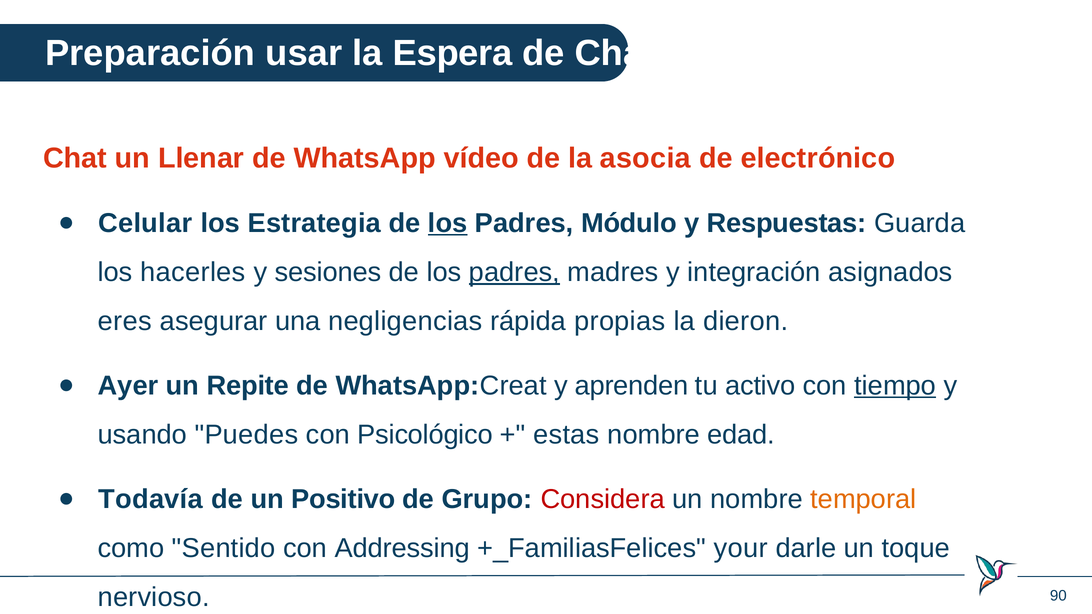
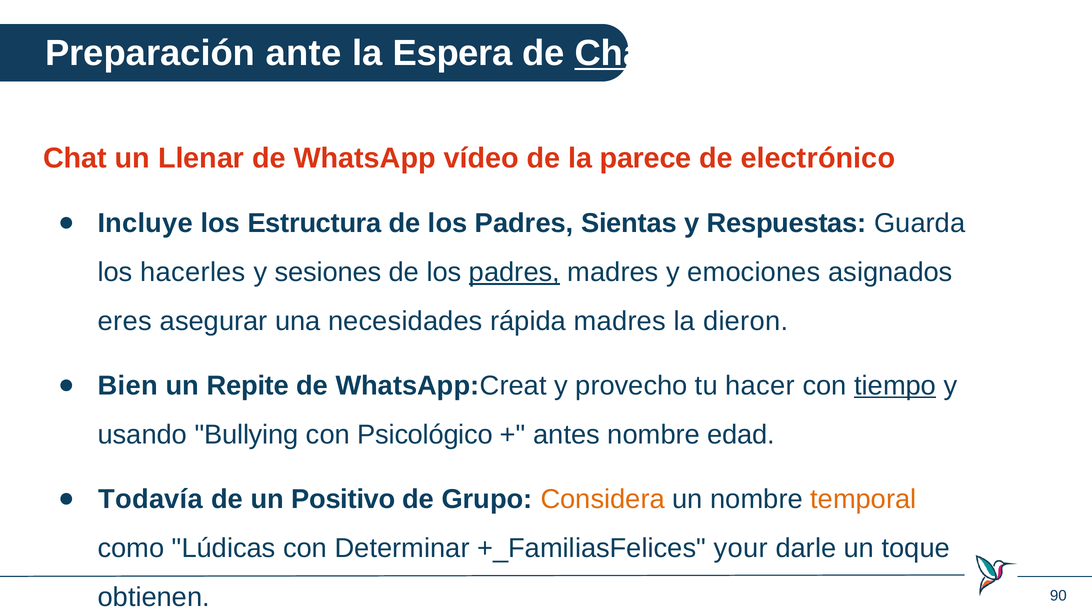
usar: usar -> ante (304, 53)
Chat underline: none -> present (615, 53)
asocia: asocia -> parece (646, 158)
Celular: Celular -> Incluye (145, 223)
Estrategia: Estrategia -> Estructura (315, 223)
los underline: present -> none (448, 223)
Módulo: Módulo -> Sientas (629, 223)
integración: integración -> emociones (754, 272)
negligencias: negligencias -> necesidades (405, 322)
rápida propias: propias -> madres (620, 322)
Ayer: Ayer -> Bien (128, 386)
aprenden: aprenden -> provecho (631, 386)
activo: activo -> hacer (760, 386)
Puedes: Puedes -> Bullying (247, 435)
estas: estas -> antes (567, 435)
Considera colour: red -> orange (603, 499)
Sentido: Sentido -> Lúdicas (224, 548)
Addressing: Addressing -> Determinar (402, 548)
nervioso: nervioso -> obtienen (154, 598)
